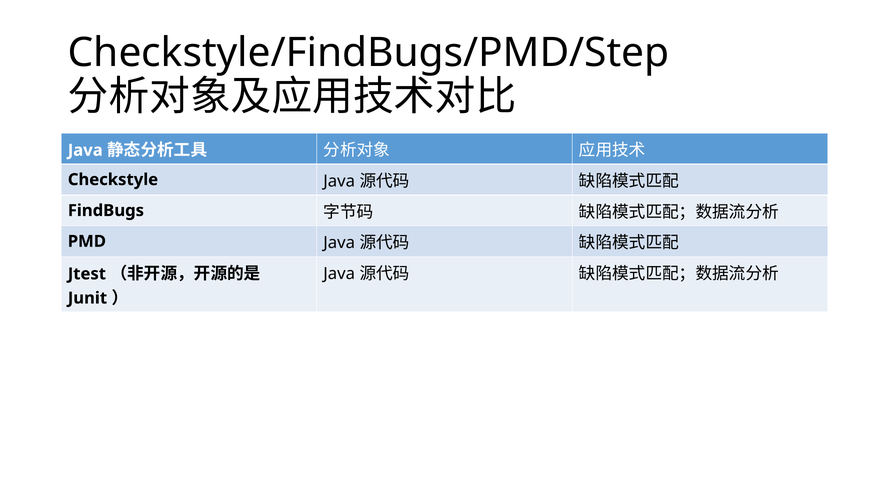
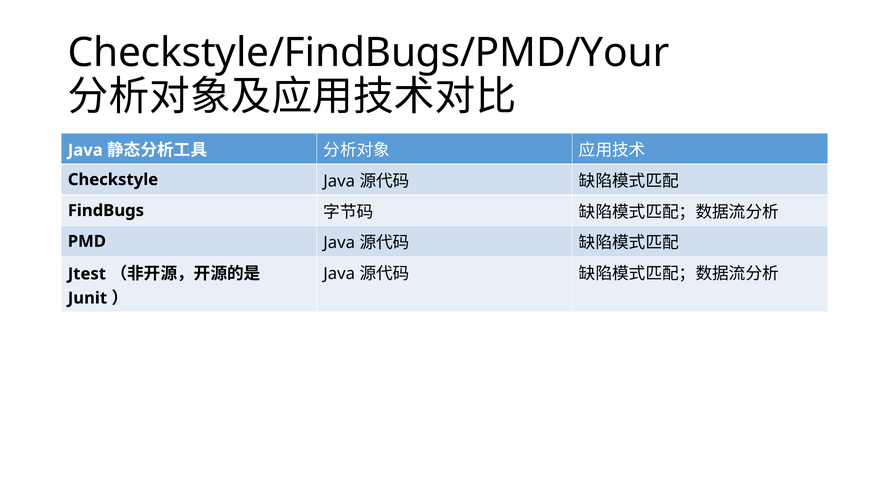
Checkstyle/FindBugs/PMD/Step: Checkstyle/FindBugs/PMD/Step -> Checkstyle/FindBugs/PMD/Your (369, 53)
